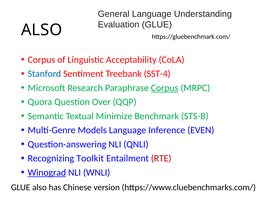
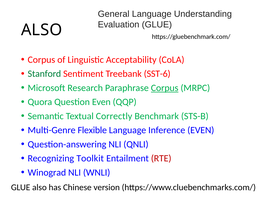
Stanford colour: blue -> green (44, 74)
SST-4: SST-4 -> SST-6 (157, 74)
Question Over: Over -> Even (101, 102)
Minimize: Minimize -> Correctly (114, 116)
Models: Models -> Flexible (92, 130)
Winograd underline: present -> none (47, 173)
